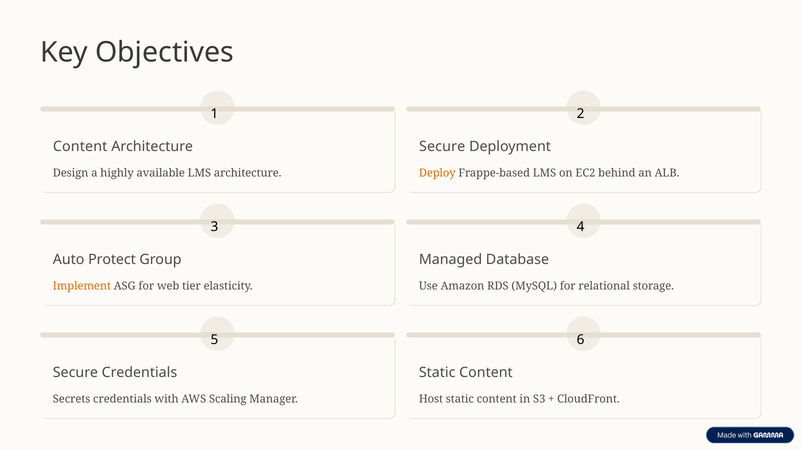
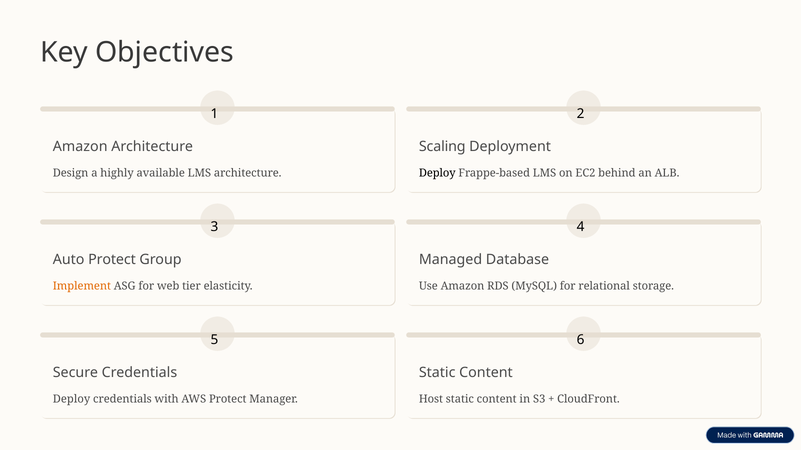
Content: Content -> Amazon (80, 147)
Secure: Secure -> Scaling (442, 147)
Deploy colour: orange -> black (437, 173)
Secrets: Secrets -> Deploy (72, 400)
AWS Scaling: Scaling -> Protect (228, 400)
